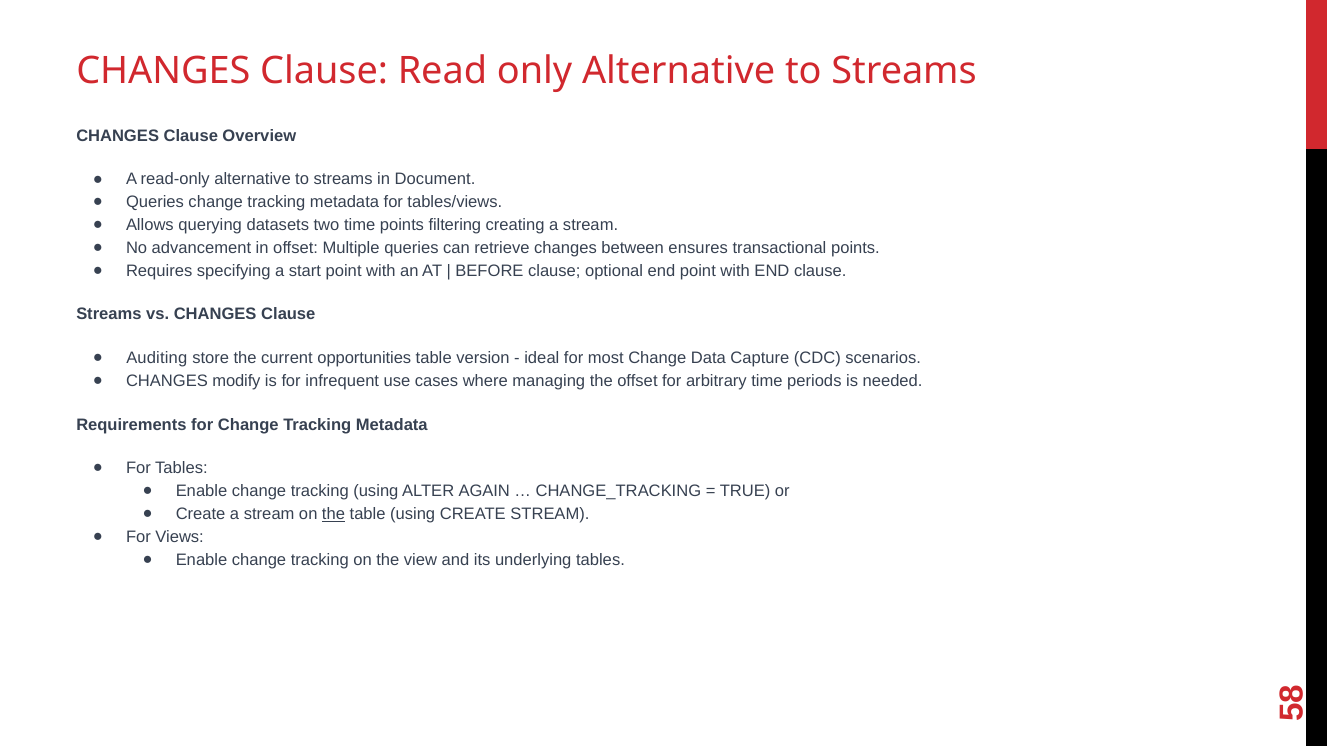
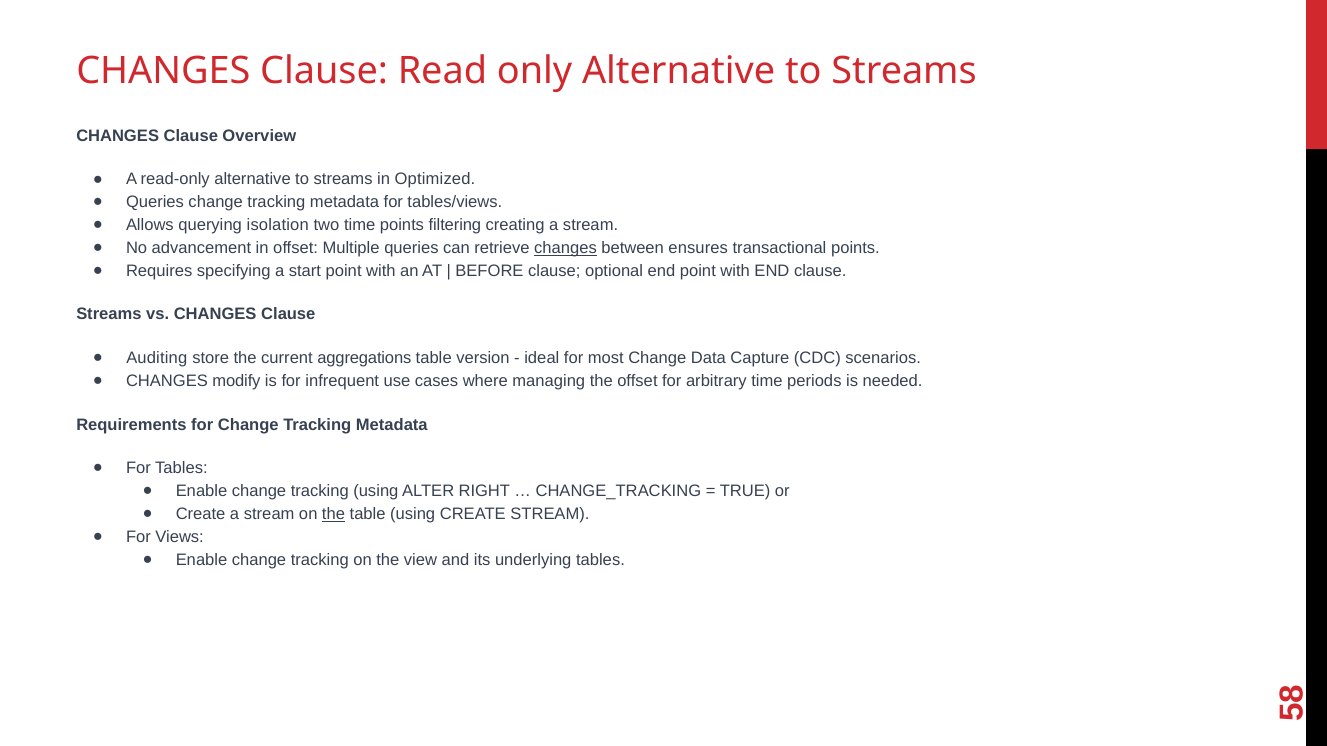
Document: Document -> Optimized (435, 180)
datasets: datasets -> isolation (278, 225)
changes underline: none -> present (566, 248)
opportunities: opportunities -> aggregations (364, 358)
AGAIN: AGAIN -> RIGHT (484, 491)
